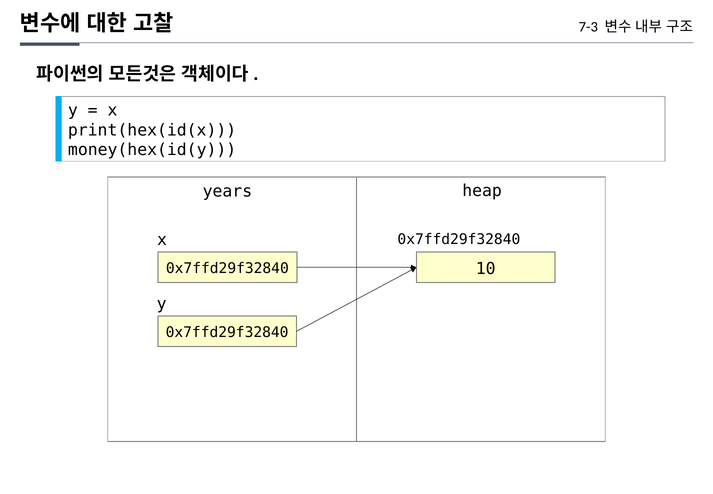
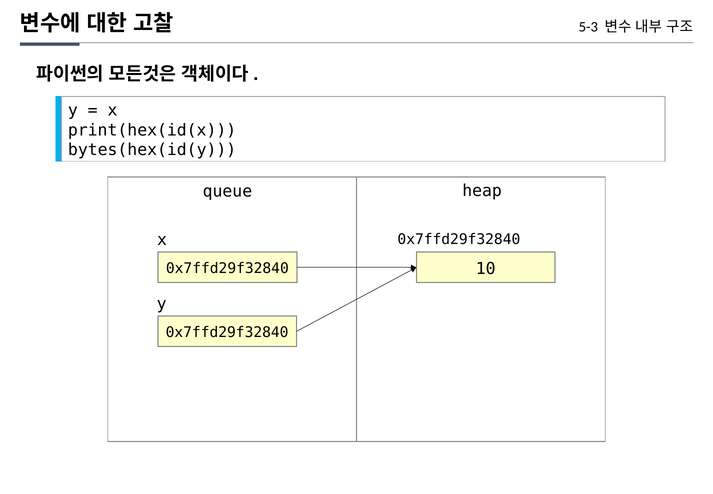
7-3: 7-3 -> 5-3 (588, 27)
money(hex(id(y: money(hex(id(y -> bytes(hex(id(y (152, 150)
years: years -> queue (227, 191)
